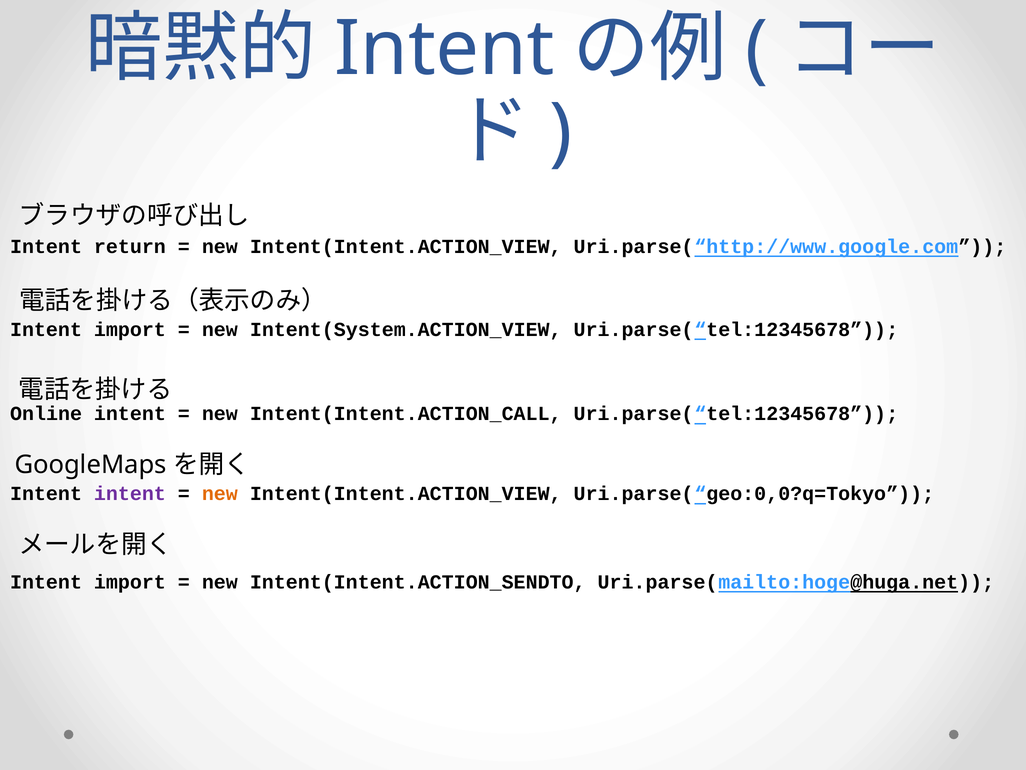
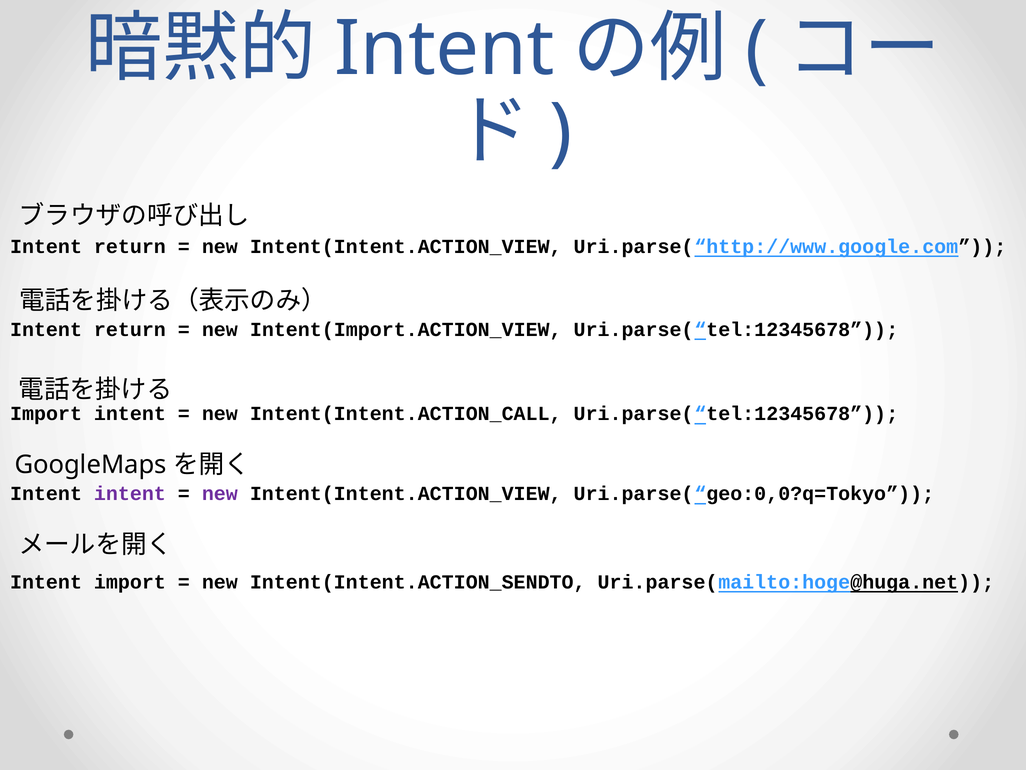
import: import -> return (130, 329)
Intent(System.ACTION_VIEW: Intent(System.ACTION_VIEW -> Intent(Import.ACTION_VIEW (406, 329)
Online: Online -> Import (46, 414)
new colour: orange -> purple (220, 493)
